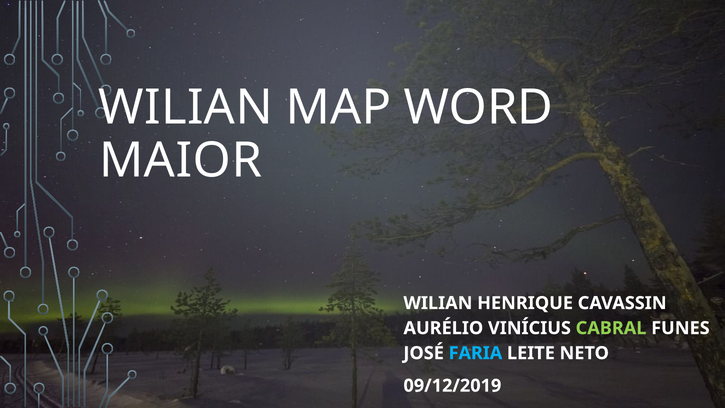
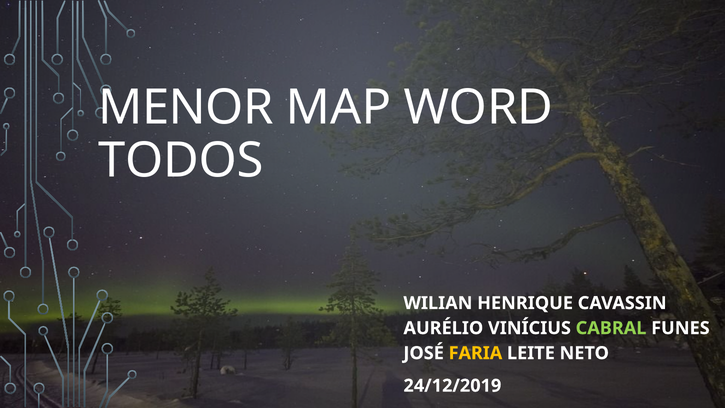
WILIAN: WILIAN -> MENOR (186, 108)
MAIOR: MAIOR -> TODOS (181, 160)
FARIA colour: light blue -> yellow (475, 353)
09/12/2019: 09/12/2019 -> 24/12/2019 (452, 386)
